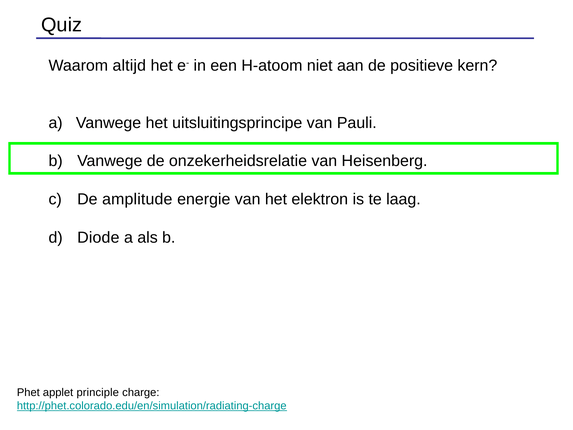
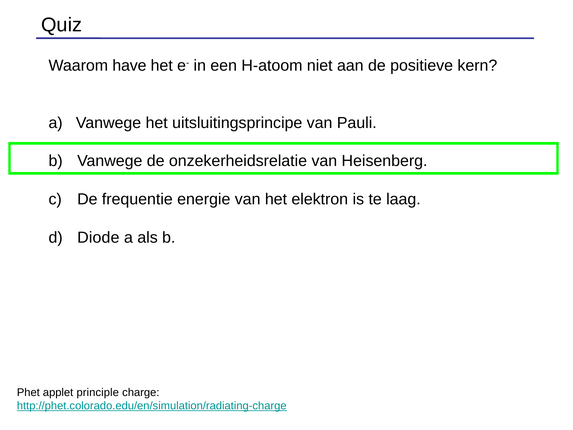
altijd: altijd -> have (129, 65)
amplitude: amplitude -> frequentie (137, 199)
